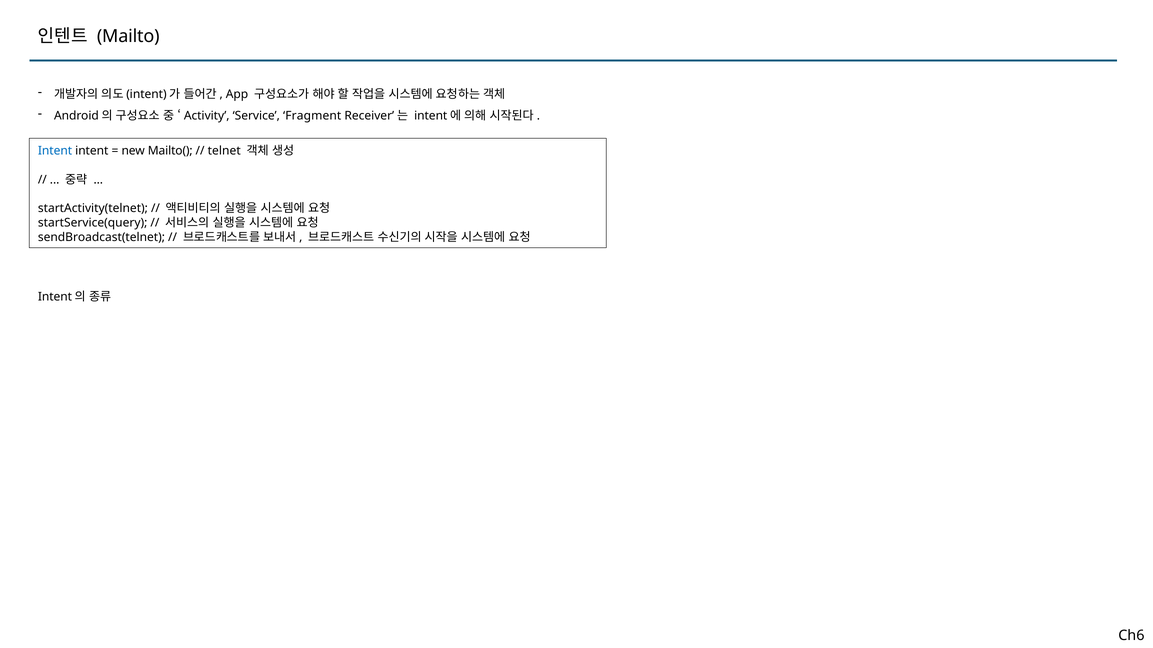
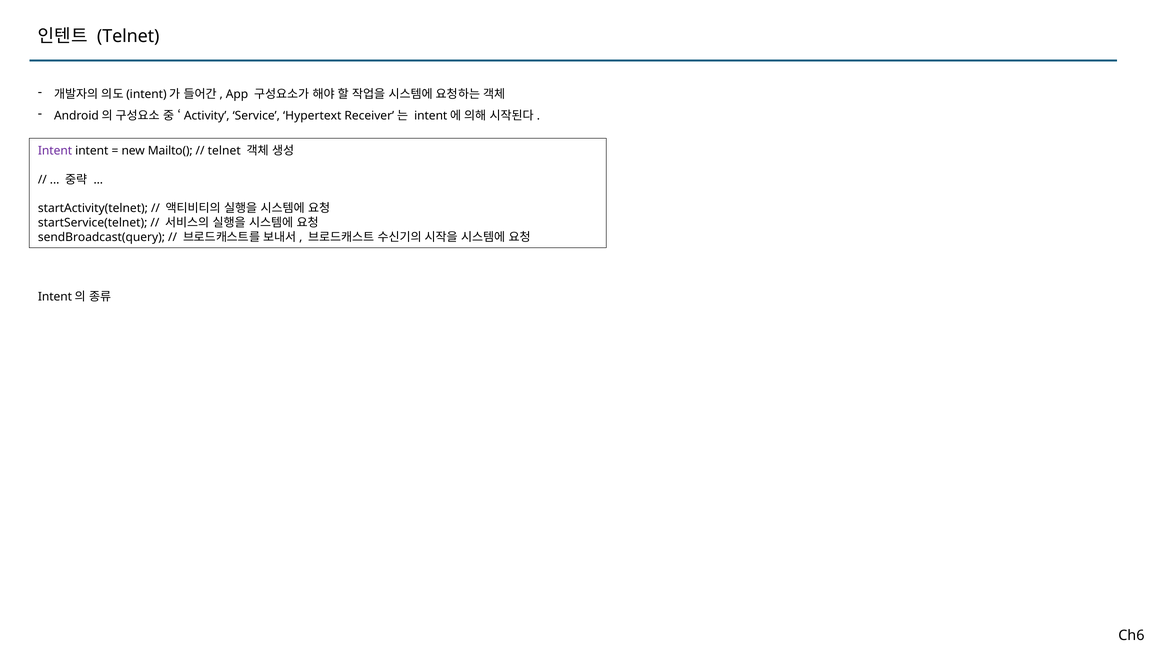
Mailto: Mailto -> Telnet (128, 36)
Fragment: Fragment -> Hypertext (312, 116)
Intent colour: blue -> purple (55, 151)
startService(query: startService(query -> startService(telnet (93, 223)
sendBroadcast(telnet: sendBroadcast(telnet -> sendBroadcast(query (101, 237)
